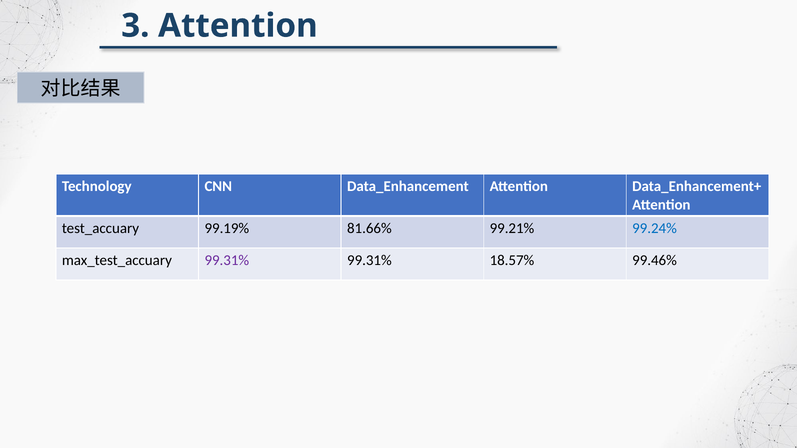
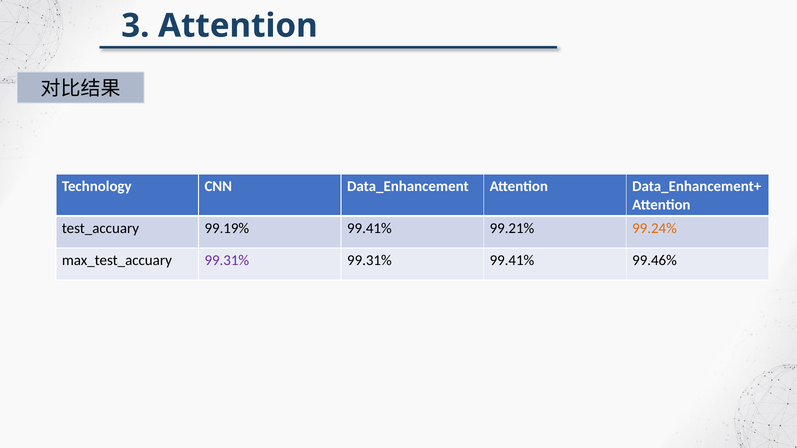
99.19% 81.66%: 81.66% -> 99.41% (369, 228)
99.24% colour: blue -> orange (655, 228)
99.31% 18.57%: 18.57% -> 99.41% (512, 261)
